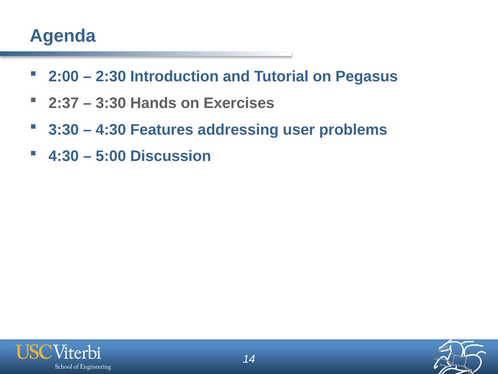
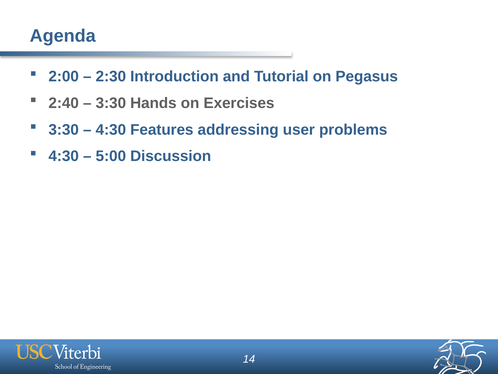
2:37: 2:37 -> 2:40 (64, 103)
